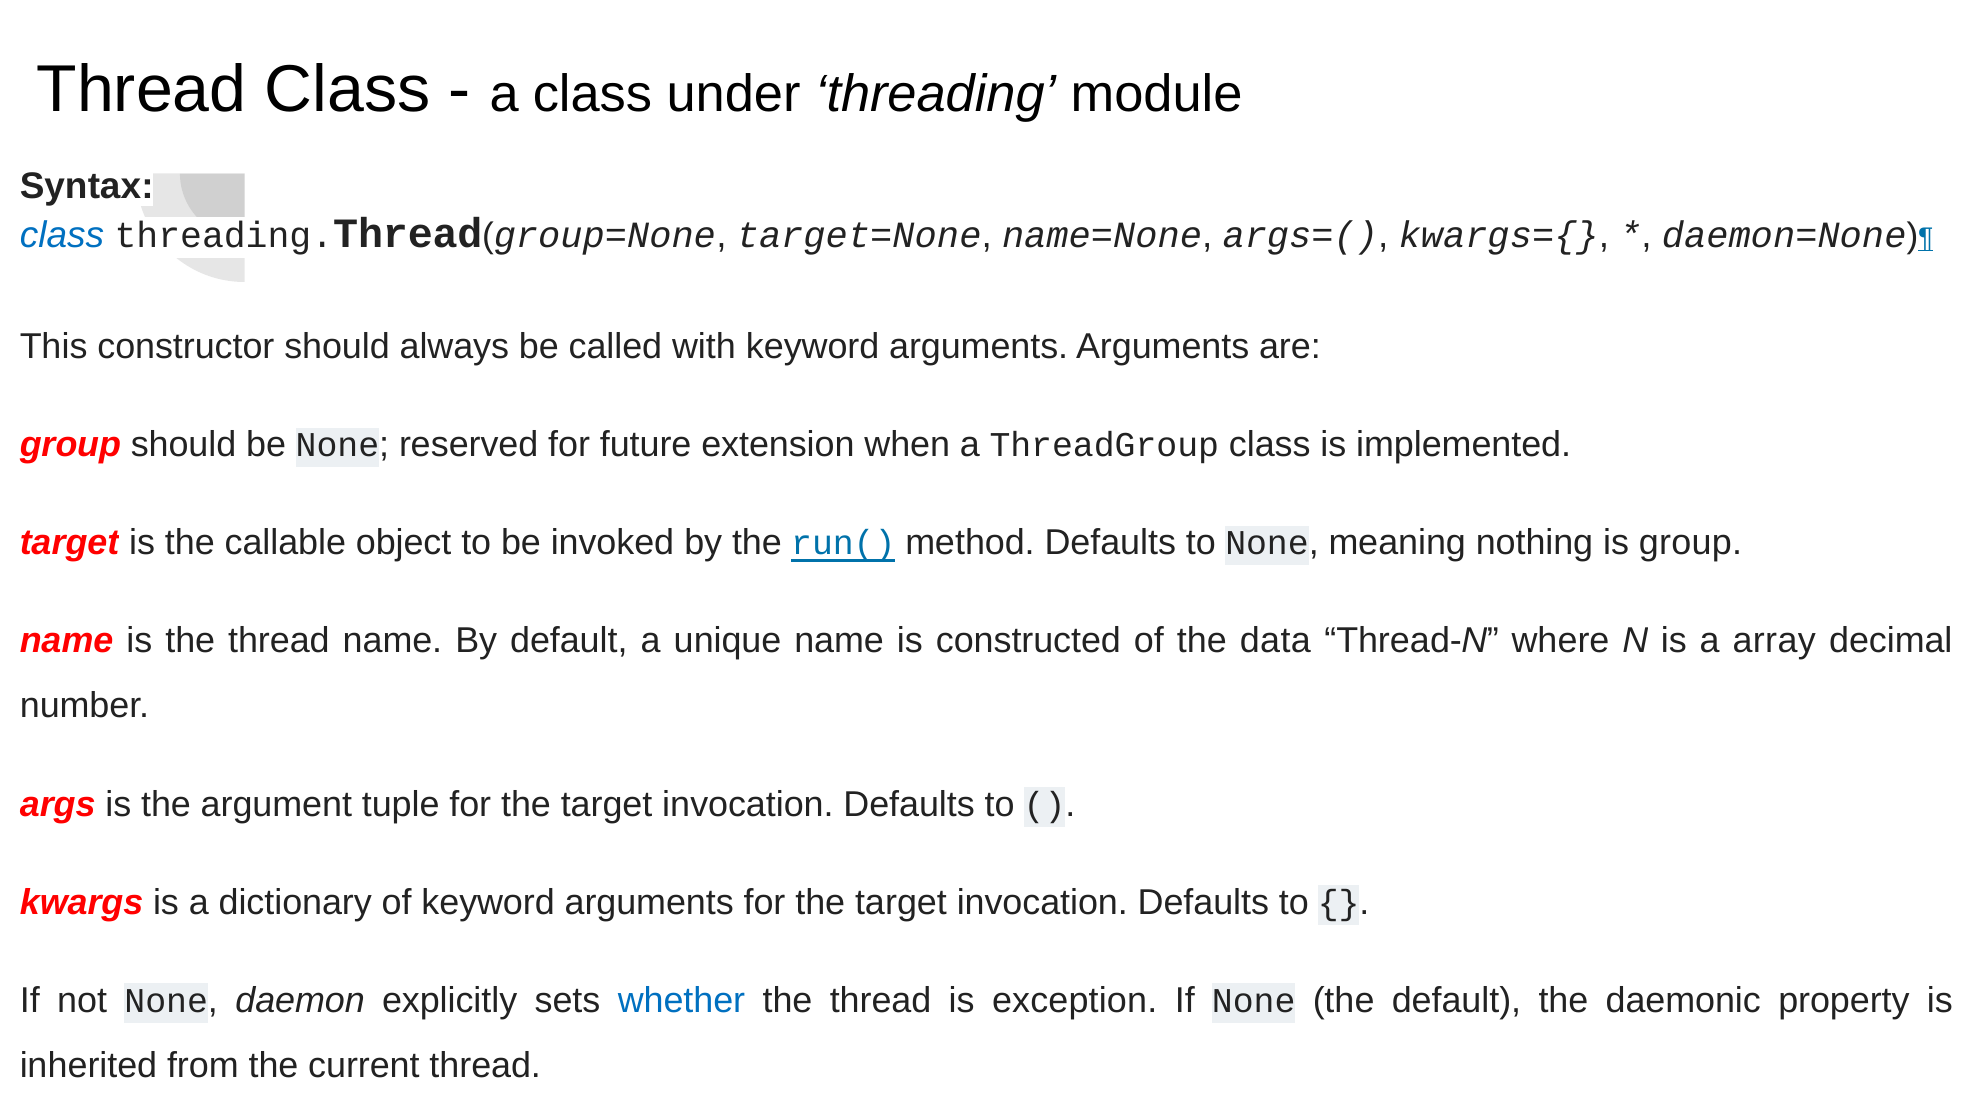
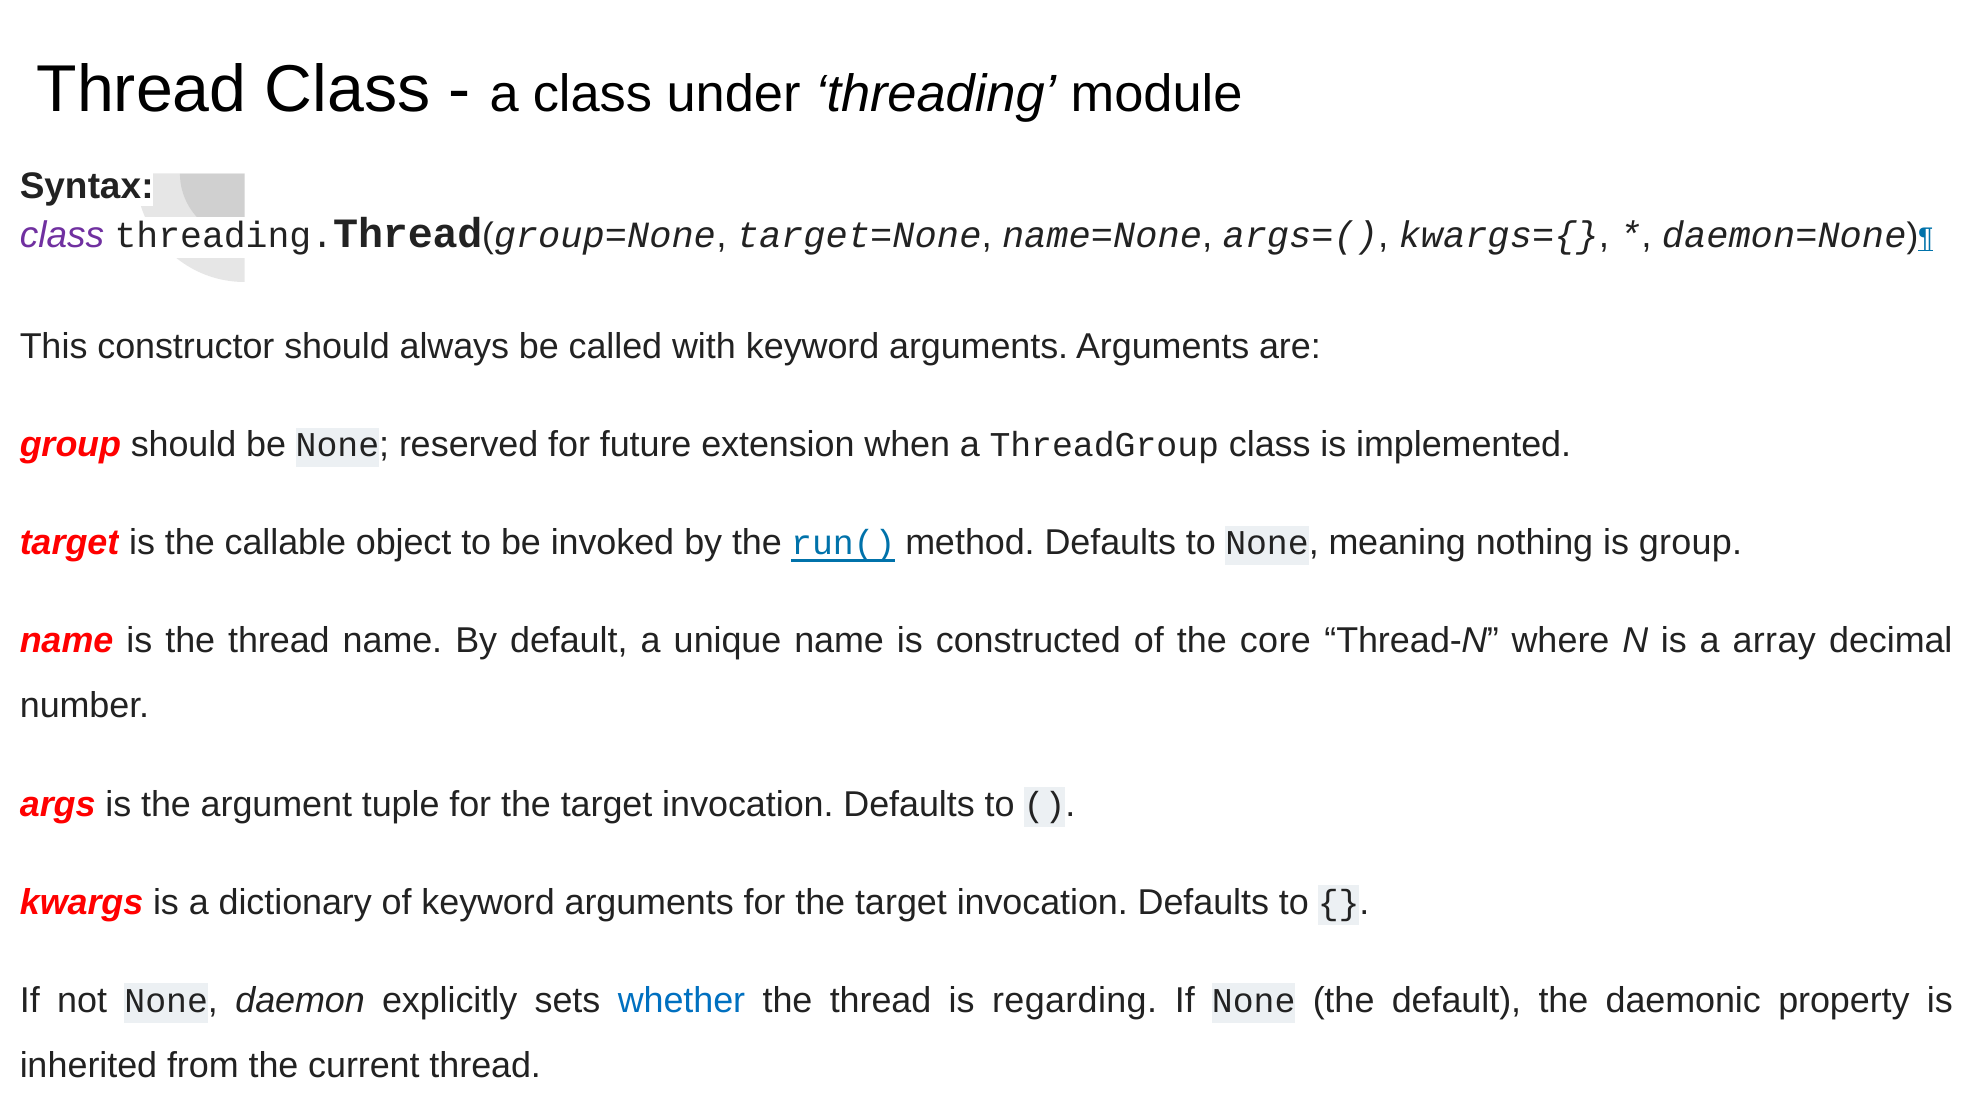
class colour: blue -> purple (62, 235)
data: data -> core (1275, 641)
exception: exception -> regarding (1075, 1001)
